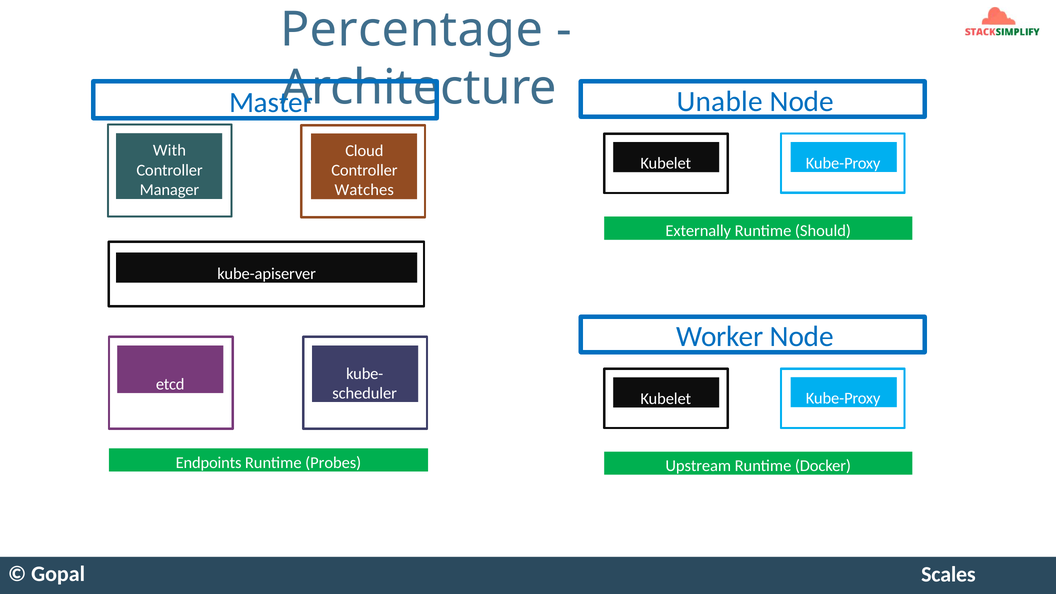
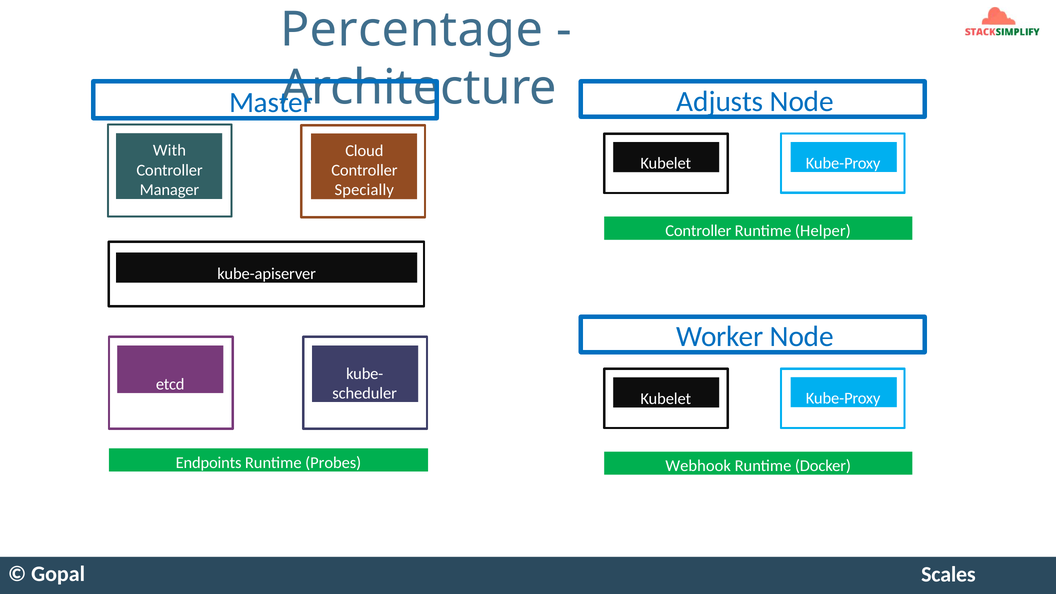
Unable: Unable -> Adjusts (720, 101)
Watches: Watches -> Specially (364, 190)
Externally: Externally -> Controller (698, 231)
Should: Should -> Helper (823, 231)
Upstream: Upstream -> Webhook (698, 466)
